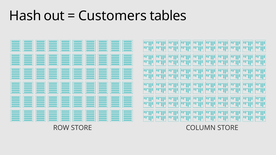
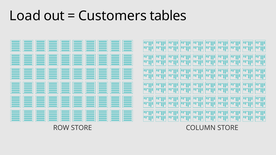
Hash: Hash -> Load (25, 16)
